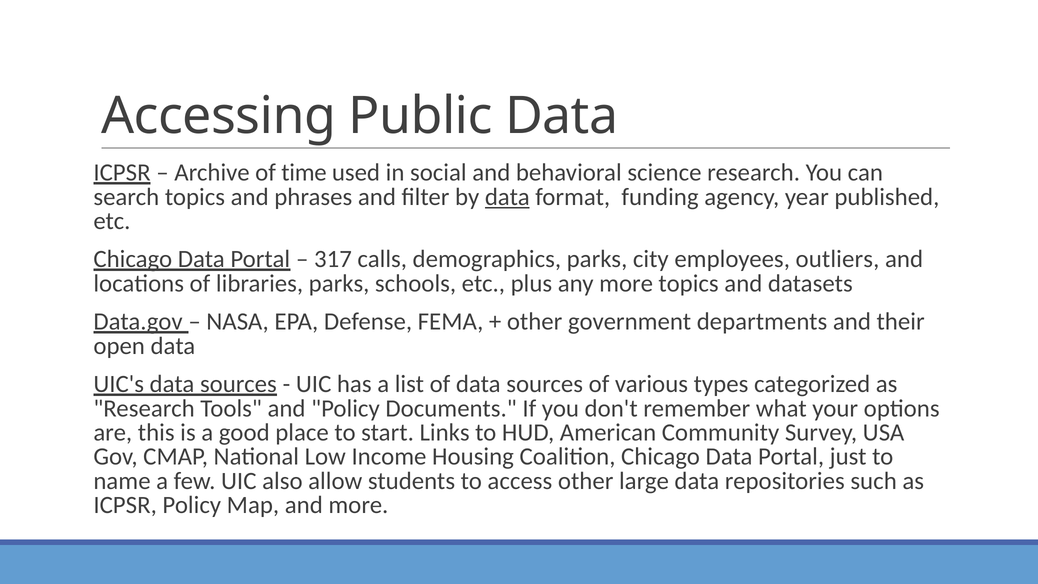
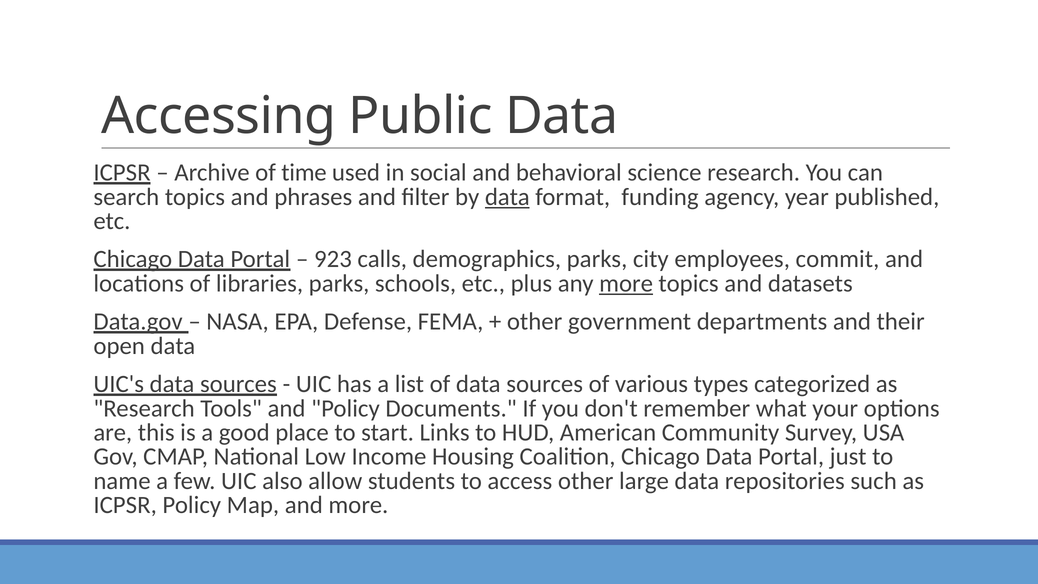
317: 317 -> 923 (333, 259)
outliers: outliers -> commit (838, 259)
more underline: none -> present (626, 283)
